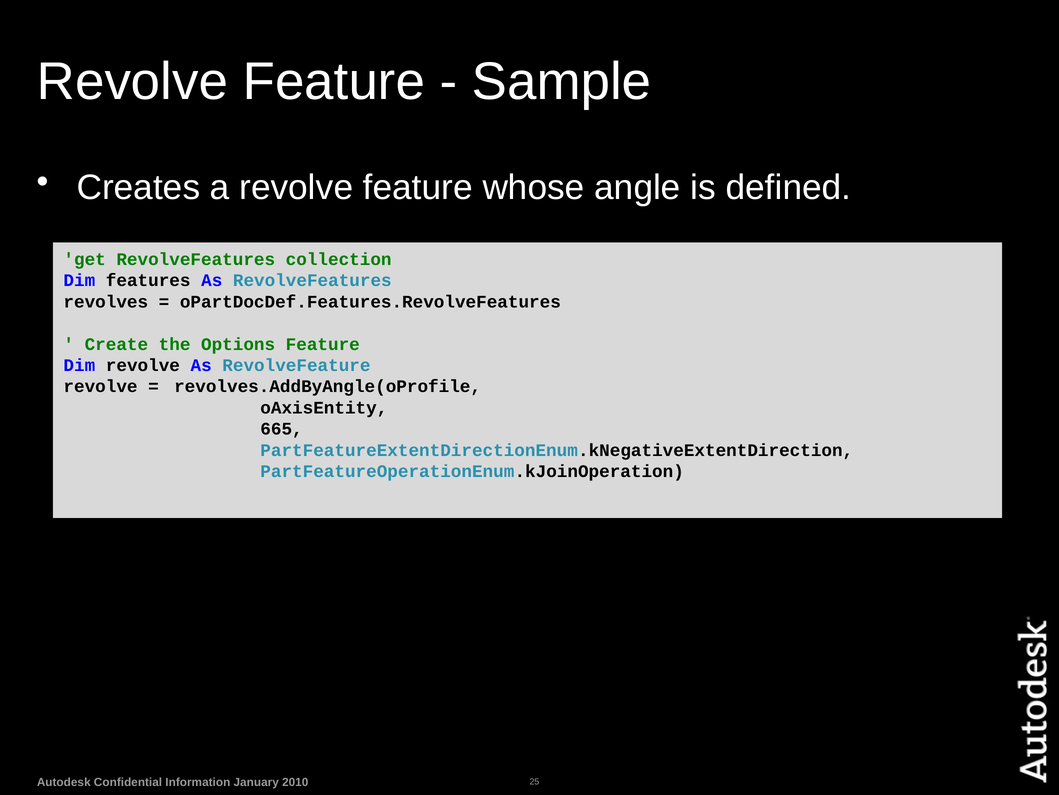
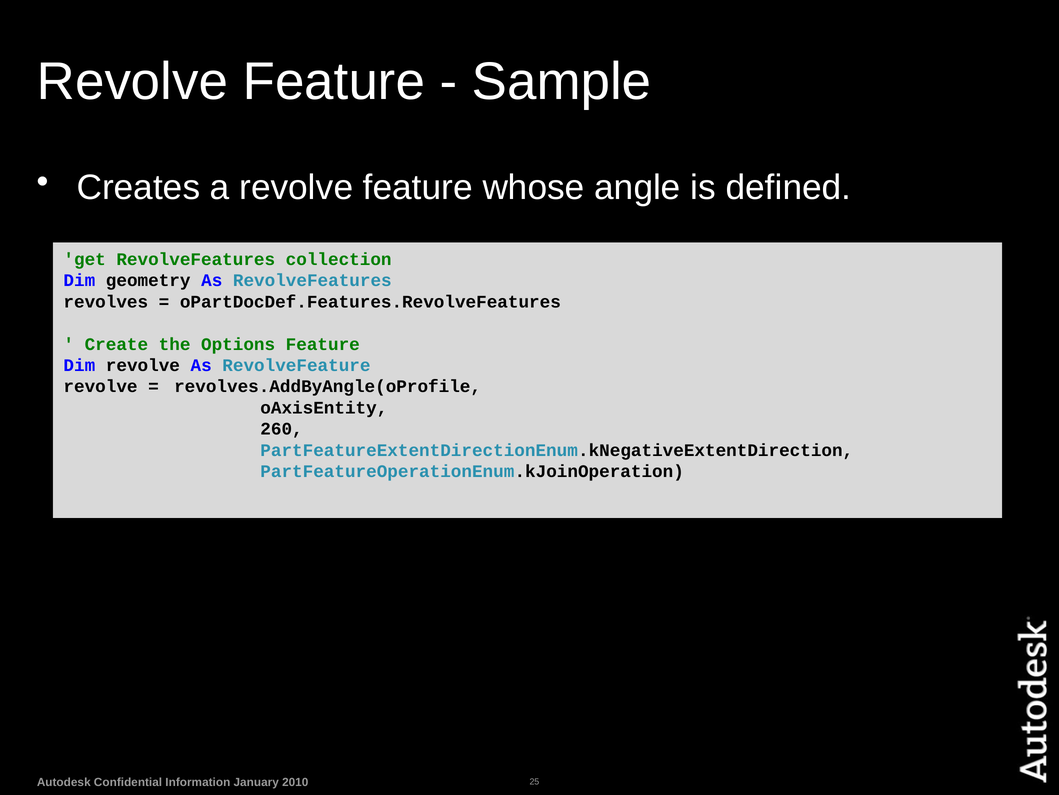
features: features -> geometry (148, 280)
665: 665 -> 260 (282, 429)
